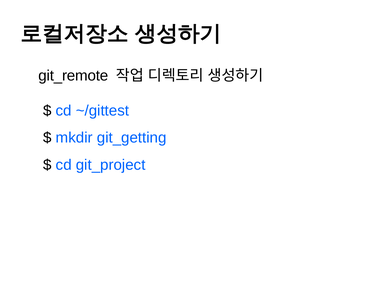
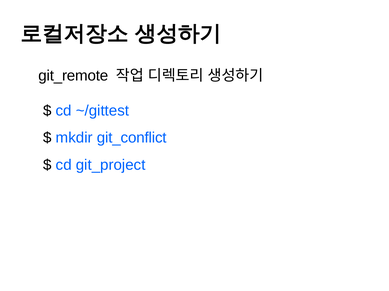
git_getting: git_getting -> git_conflict (132, 138)
